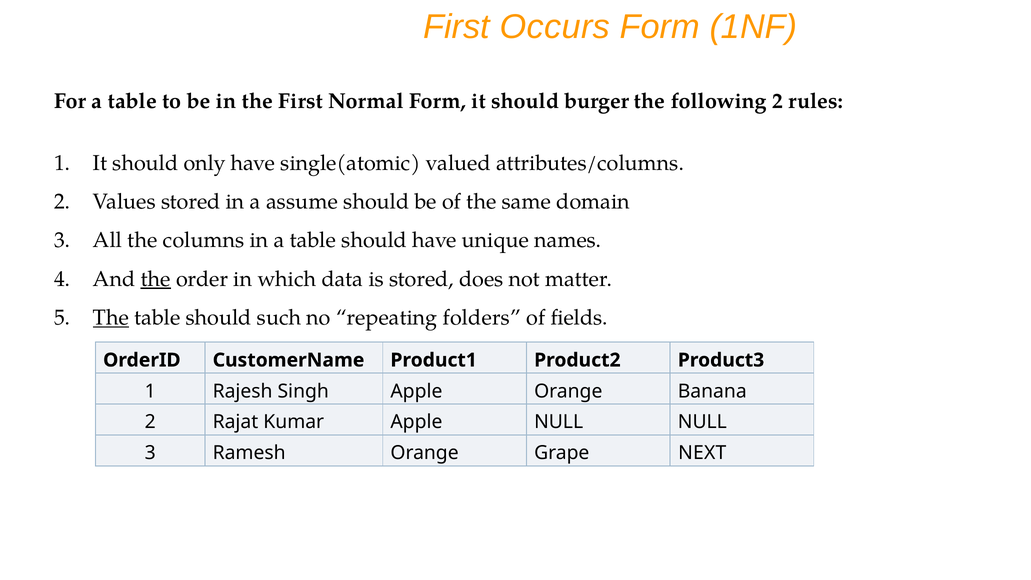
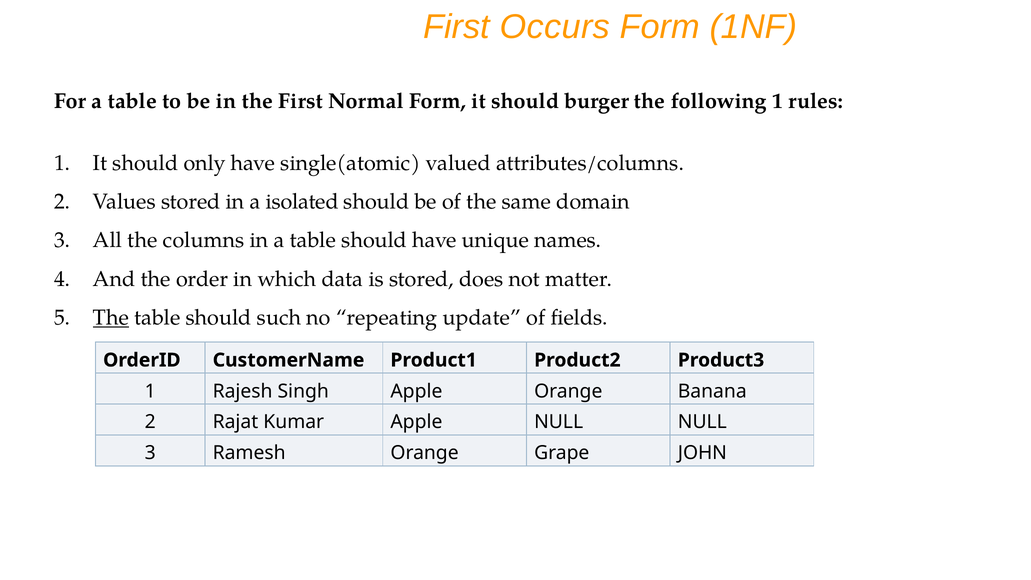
following 2: 2 -> 1 (777, 101)
assume: assume -> isolated (302, 202)
the underline: present -> none (156, 279)
folders: folders -> update (482, 318)
NEXT: NEXT -> JOHN (702, 453)
